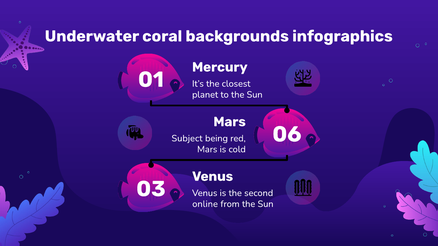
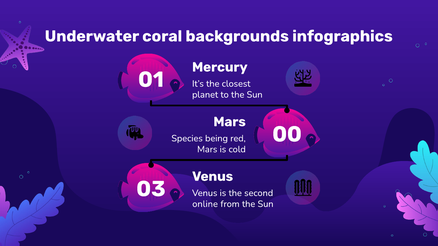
Subject: Subject -> Species (187, 139)
06: 06 -> 00 (287, 134)
